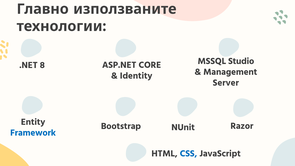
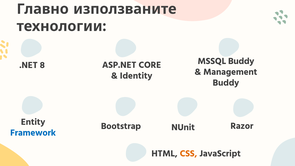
MSSQL Studio: Studio -> Buddy (241, 61)
Server: Server -> Buddy (226, 83)
CSS colour: blue -> orange (189, 153)
